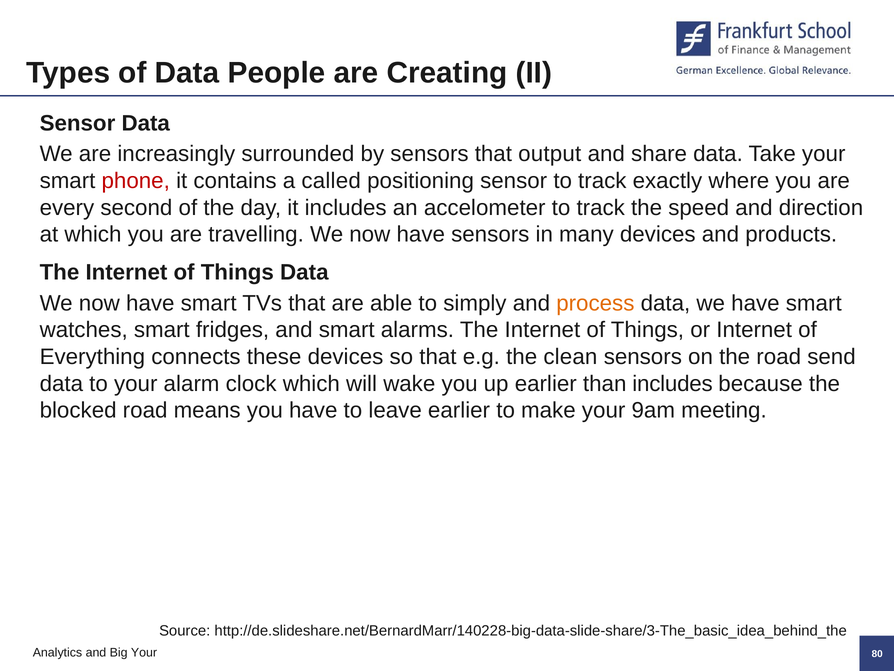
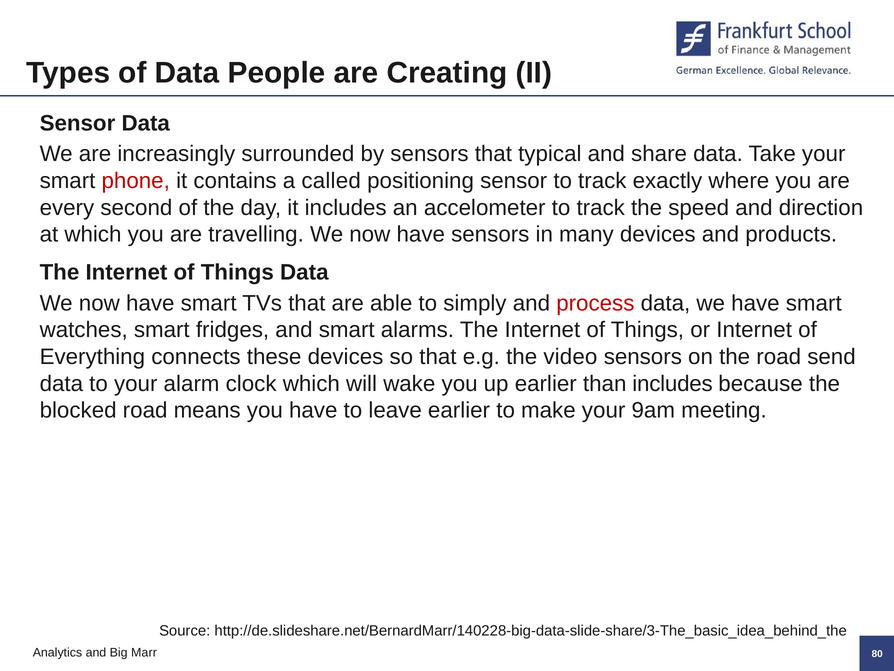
output: output -> typical (550, 154)
process colour: orange -> red (595, 303)
clean: clean -> video (570, 357)
Your: Your -> Marr (144, 652)
